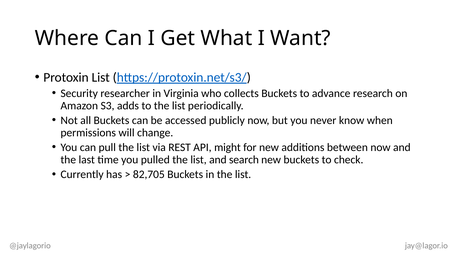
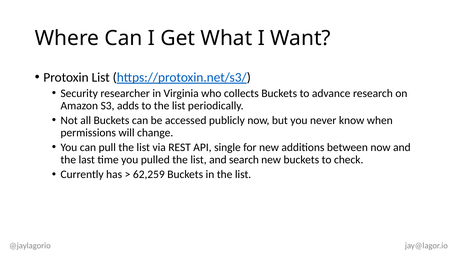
might: might -> single (227, 147)
82,705: 82,705 -> 62,259 (149, 174)
